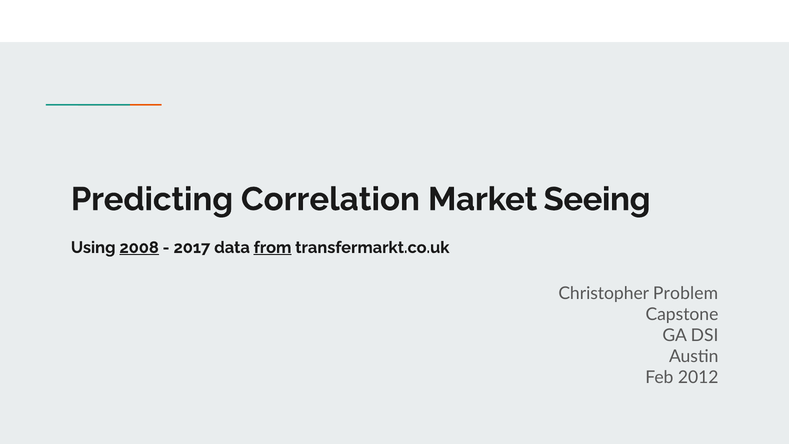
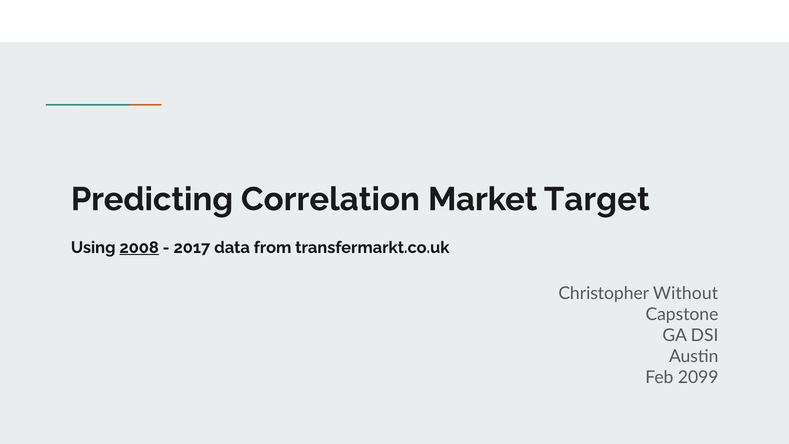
Seeing: Seeing -> Target (597, 199)
from underline: present -> none (273, 247)
Problem: Problem -> Without (686, 293)
2012: 2012 -> 2099 (698, 378)
